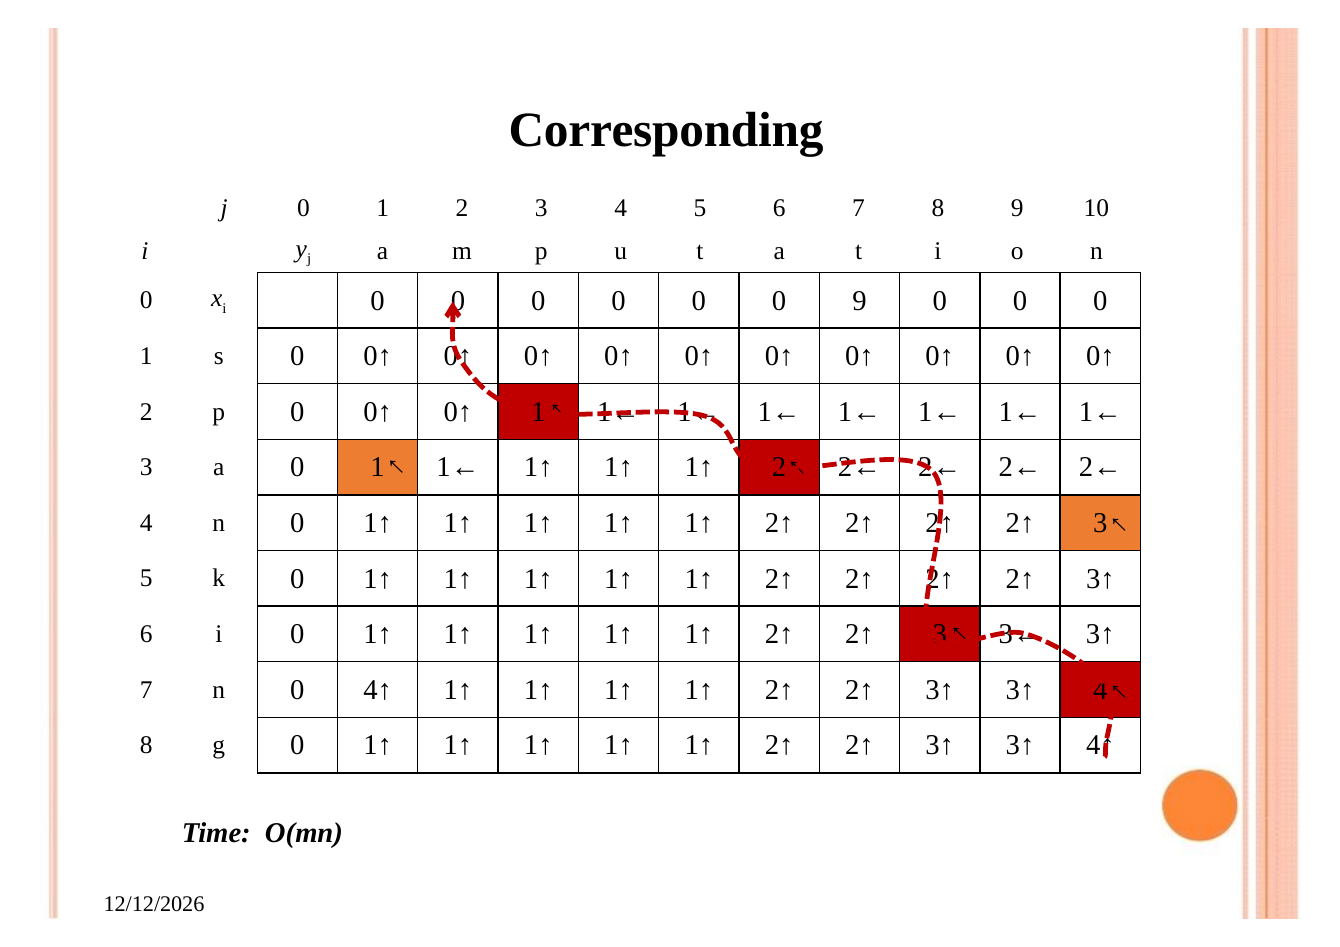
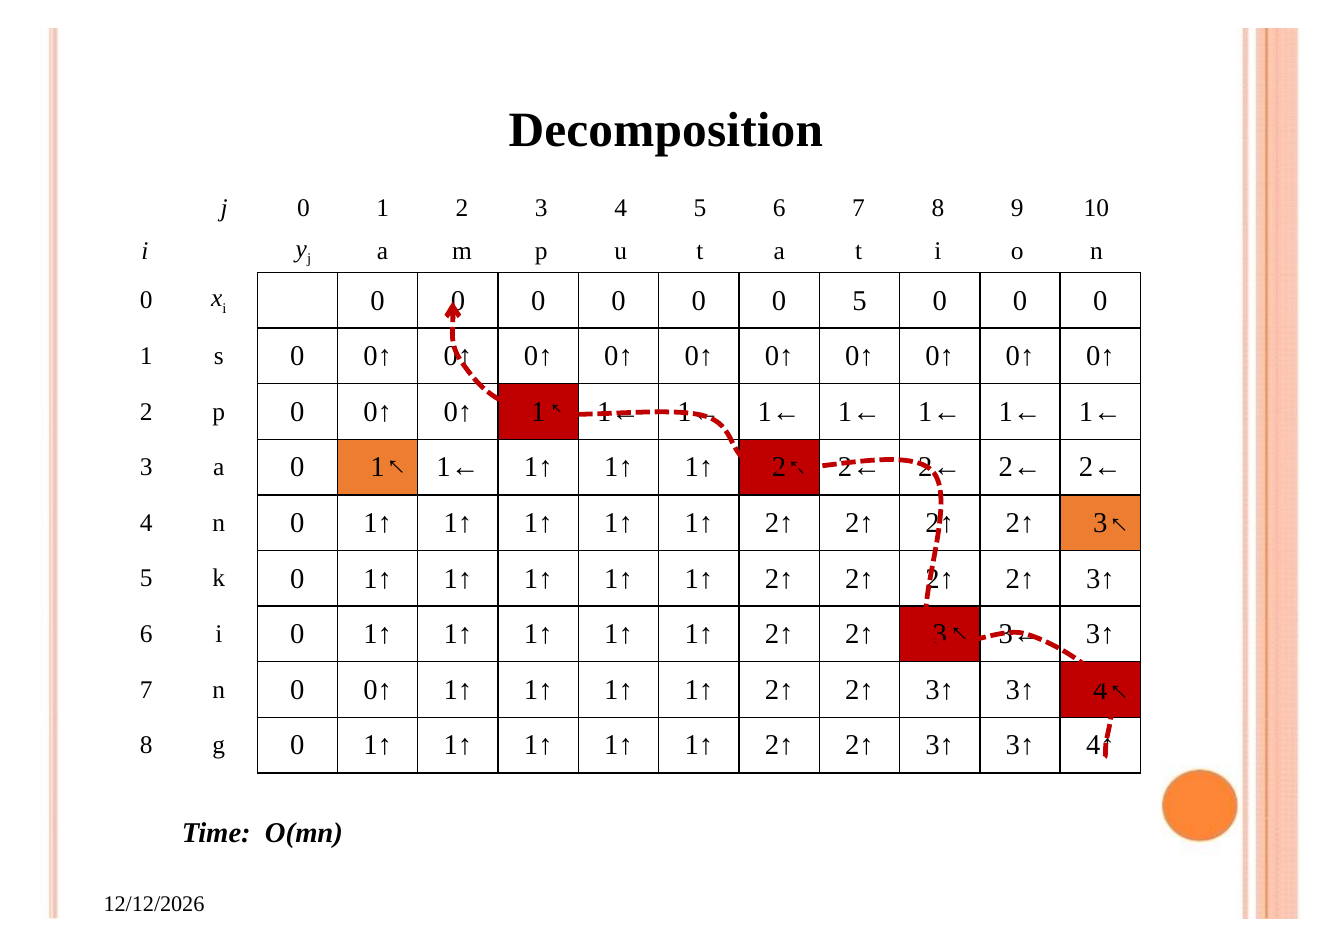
Corresponding: Corresponding -> Decomposition (666, 130)
0 9: 9 -> 5 (859, 301)
4↑: 4↑ -> 0↑ (378, 690)
